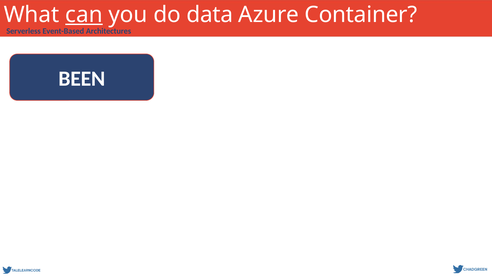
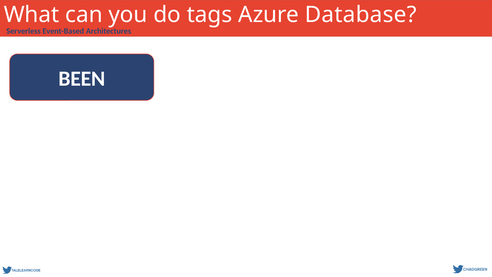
can underline: present -> none (84, 15)
data: data -> tags (210, 15)
Container: Container -> Database (361, 15)
